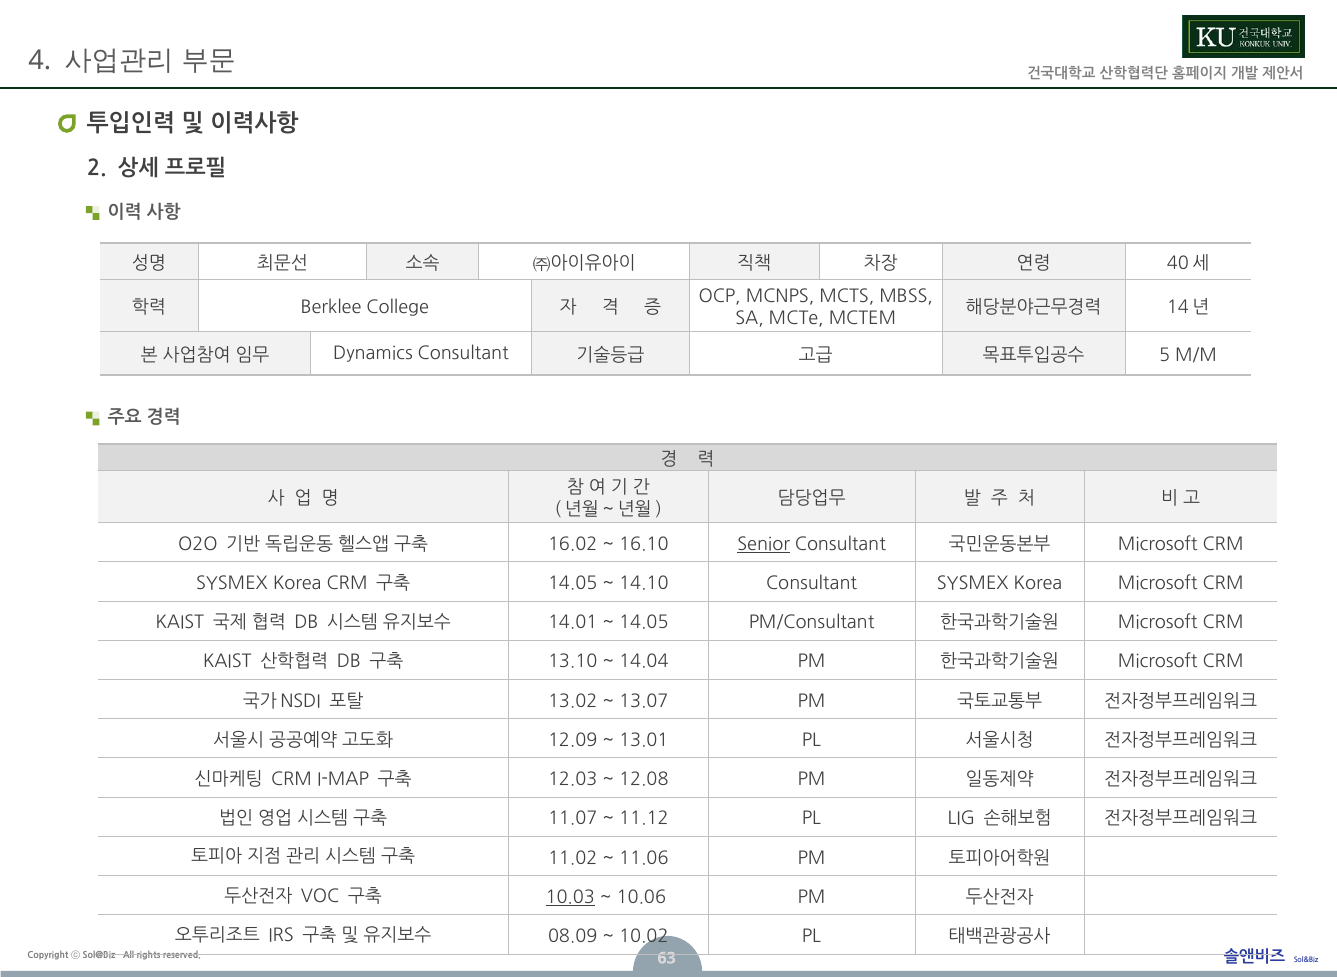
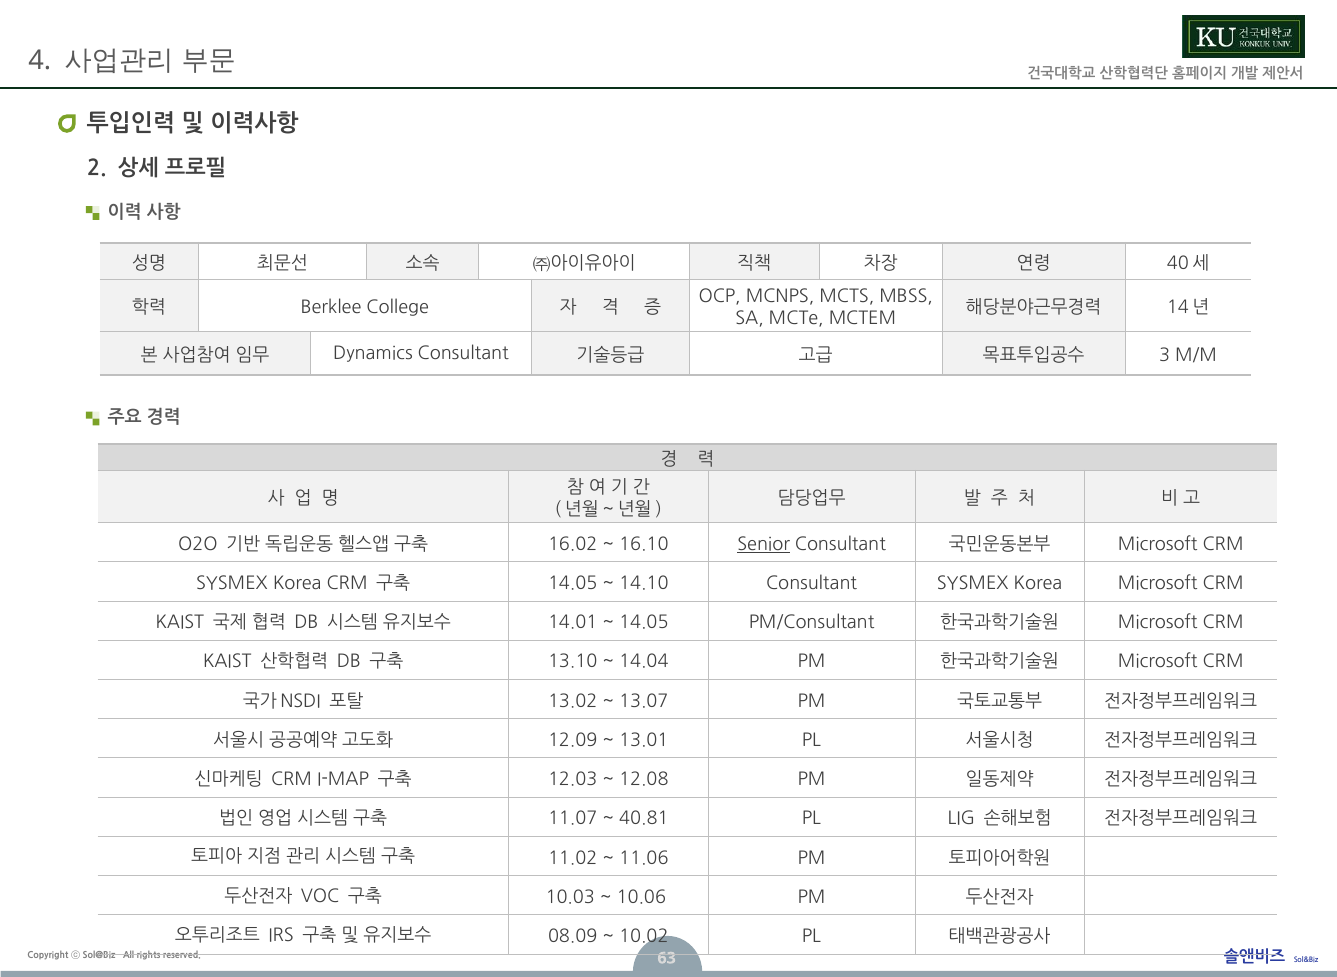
5: 5 -> 3 (1165, 355)
11.12: 11.12 -> 40.81 (644, 819)
10.03 underline: present -> none (570, 897)
